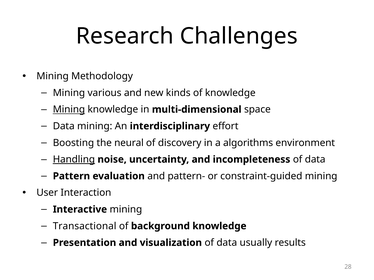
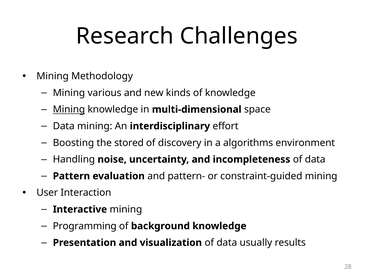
neural: neural -> stored (129, 143)
Handling underline: present -> none (74, 160)
Transactional: Transactional -> Programming (85, 226)
